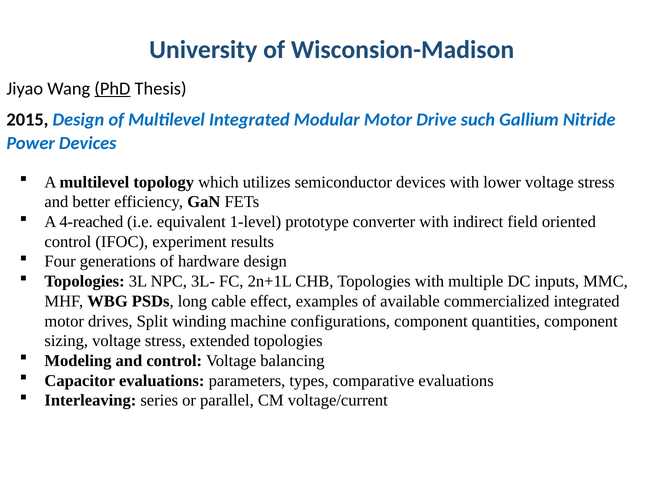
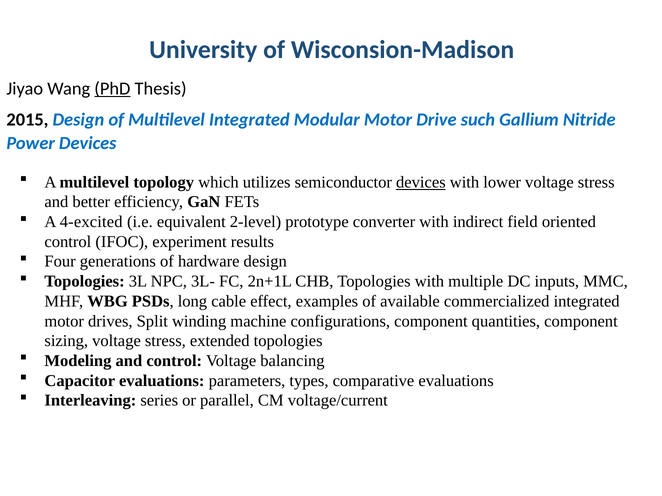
devices underline: none -> present (421, 182)
4-reached: 4-reached -> 4-excited (91, 222)
1-level: 1-level -> 2-level (256, 222)
